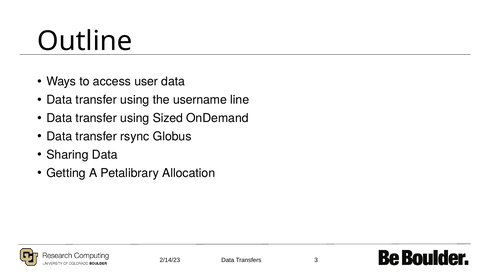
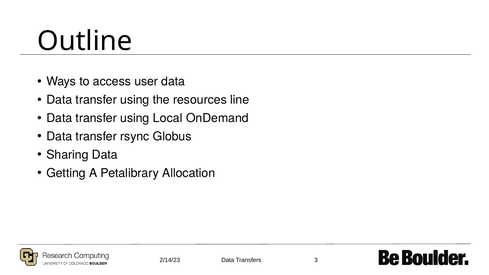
username: username -> resources (200, 100)
Sized: Sized -> Local (168, 118)
